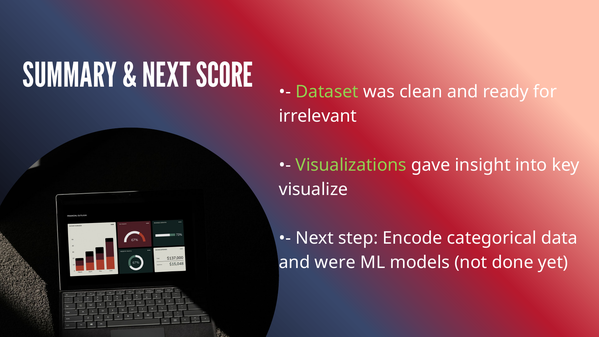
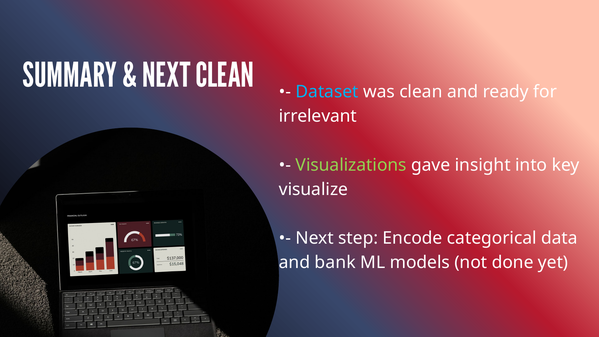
NEXT SCORE: SCORE -> CLEAN (225, 76)
Dataset colour: light green -> light blue (327, 92)
were: were -> bank (335, 262)
